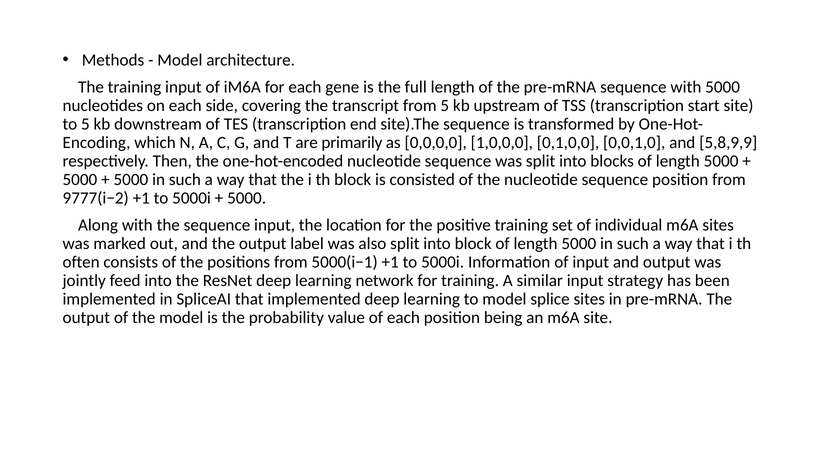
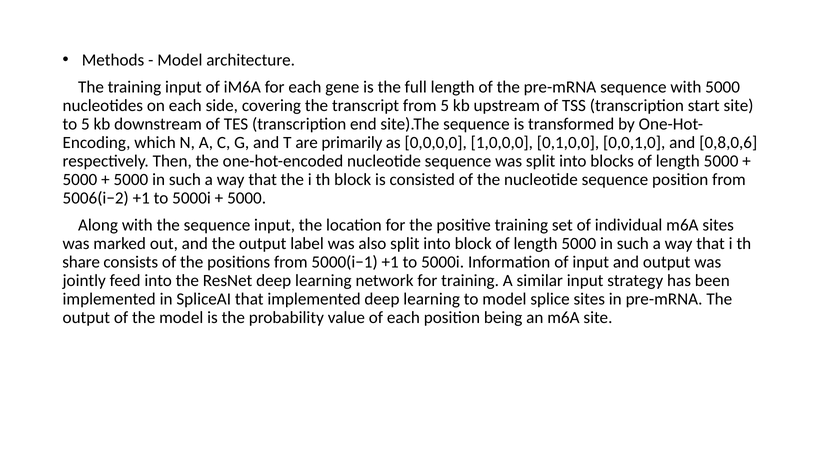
5,8,9,9: 5,8,9,9 -> 0,8,0,6 (728, 143)
9777(i−2: 9777(i−2 -> 5006(i−2 (96, 198)
often: often -> share (81, 262)
